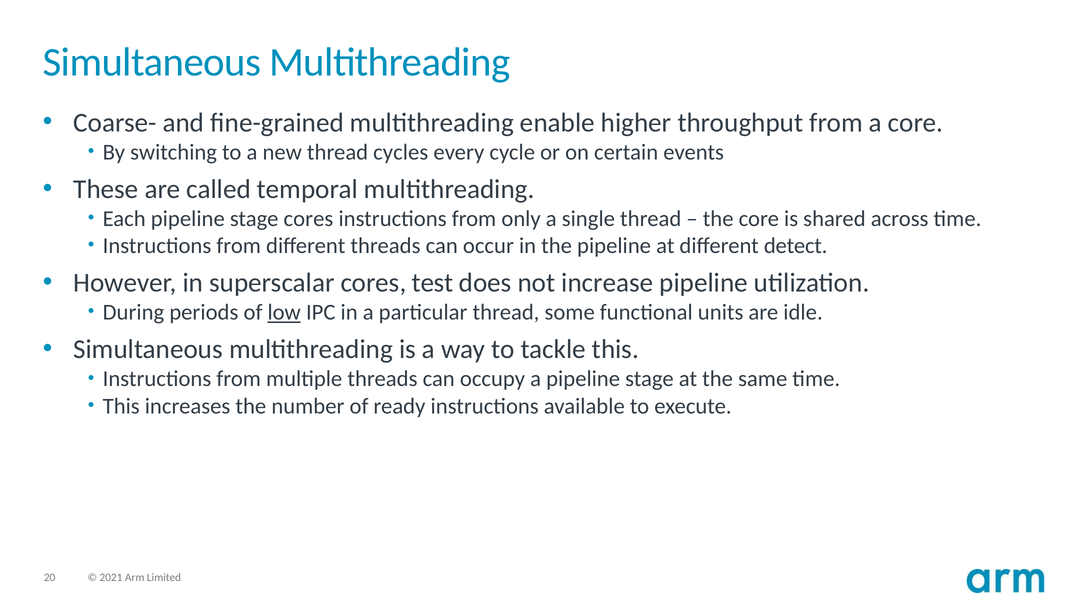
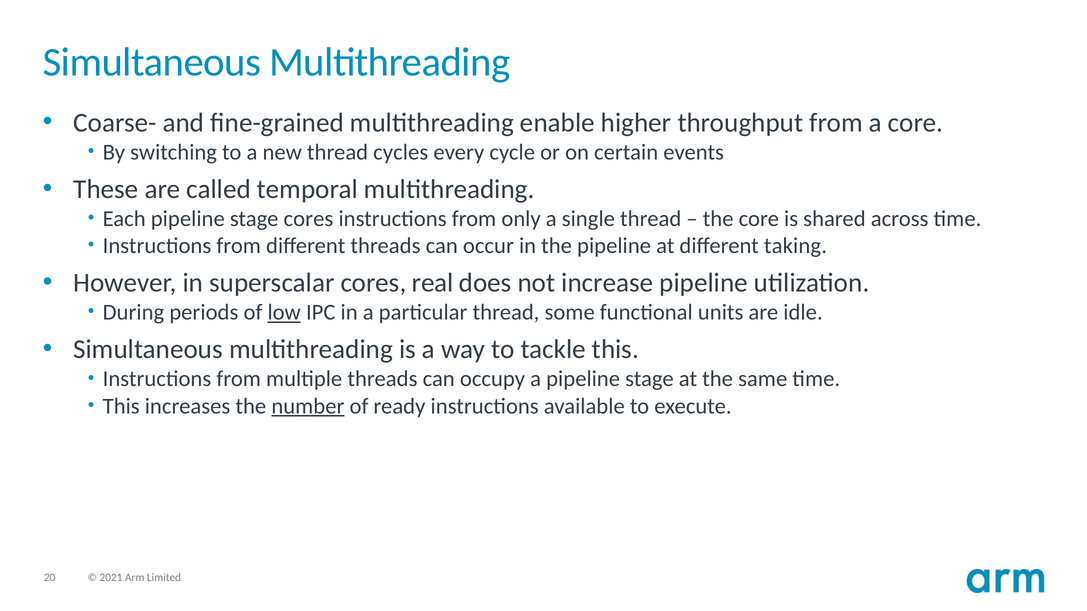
detect: detect -> taking (795, 246)
test: test -> real (433, 283)
number underline: none -> present (308, 406)
